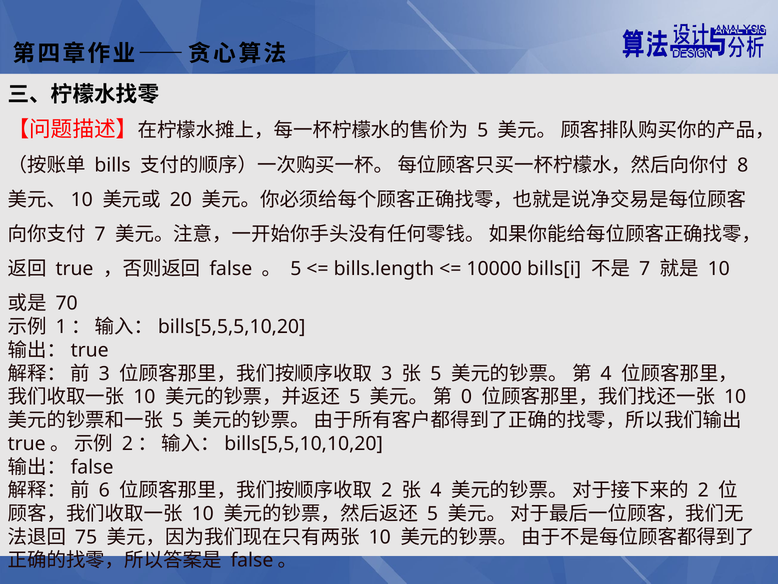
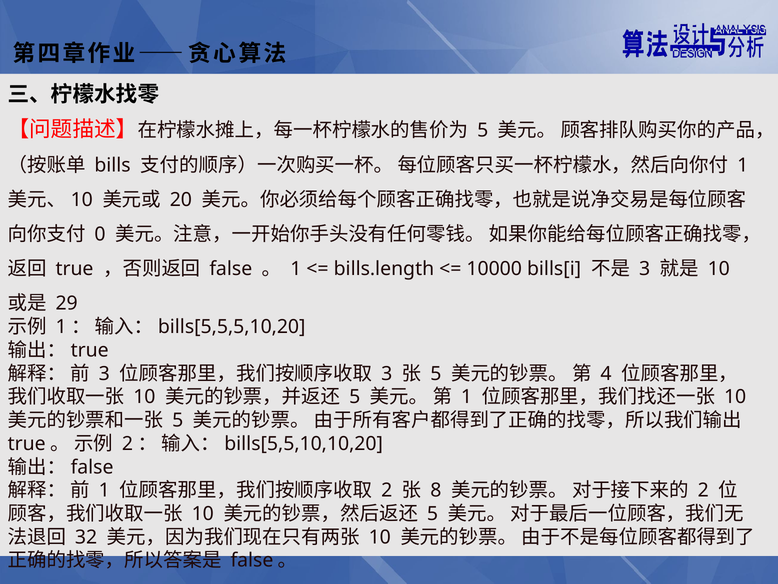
8: 8 -> 1 (743, 165)
7: 7 -> 0 (100, 234)
5: 5 -> 1 (296, 269)
7: 7 -> 3 (645, 269)
70: 70 -> 29 (67, 303)
0: 0 -> 1 (467, 397)
6: 6 -> 1 (104, 490)
4: 4 -> 8 (436, 490)
75: 75 -> 32 (86, 537)
